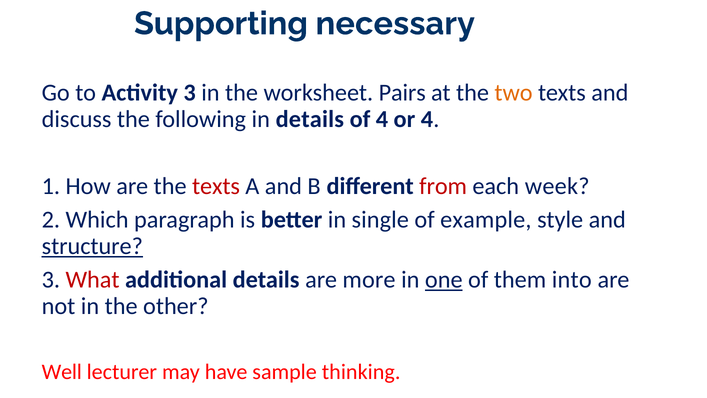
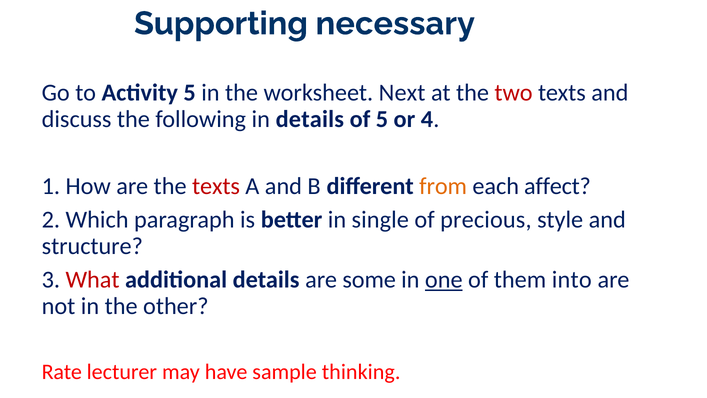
Activity 3: 3 -> 5 (190, 93)
Pairs: Pairs -> Next (402, 93)
two colour: orange -> red (514, 93)
of 4: 4 -> 5 (382, 119)
from colour: red -> orange (443, 186)
week: week -> affect (557, 186)
example: example -> precious (486, 220)
structure underline: present -> none (92, 246)
more: more -> some (369, 280)
Well: Well -> Rate (62, 372)
